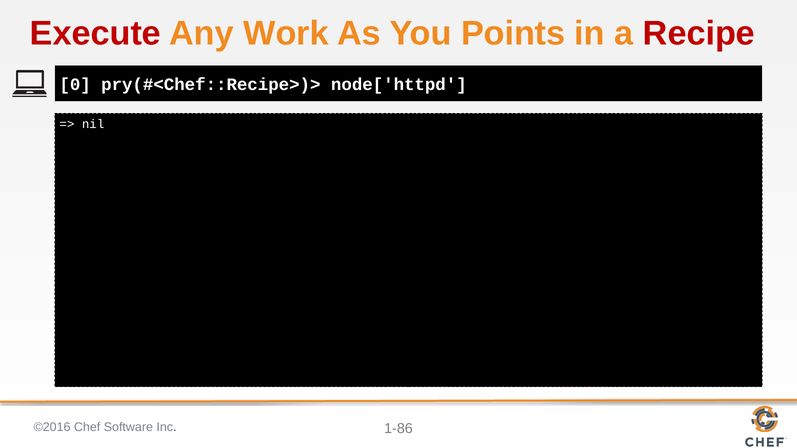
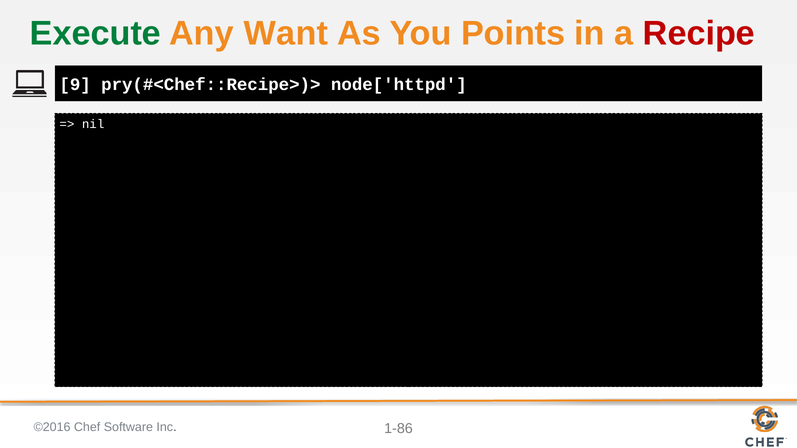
Execute colour: red -> green (95, 33)
Work: Work -> Want (286, 33)
0: 0 -> 9 (75, 85)
